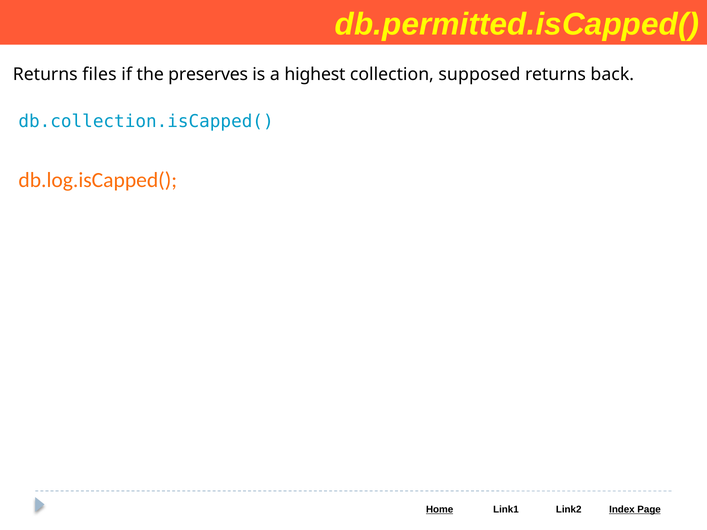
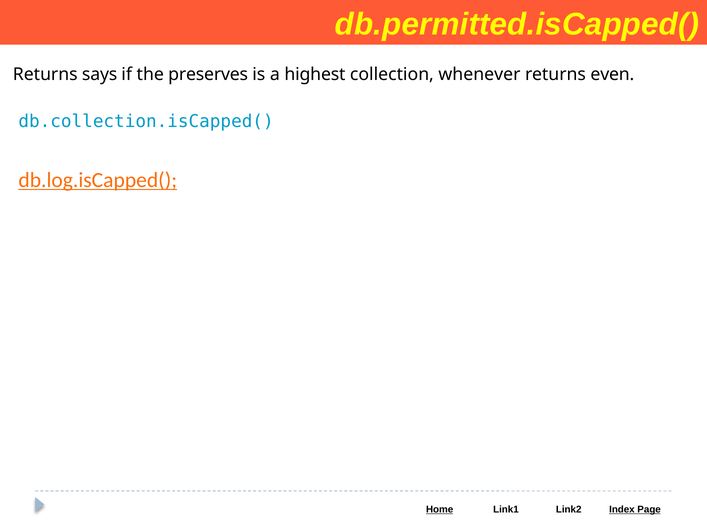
files: files -> says (100, 74)
supposed: supposed -> whenever (479, 74)
back: back -> even (612, 74)
db.log.isCapped( underline: none -> present (98, 180)
